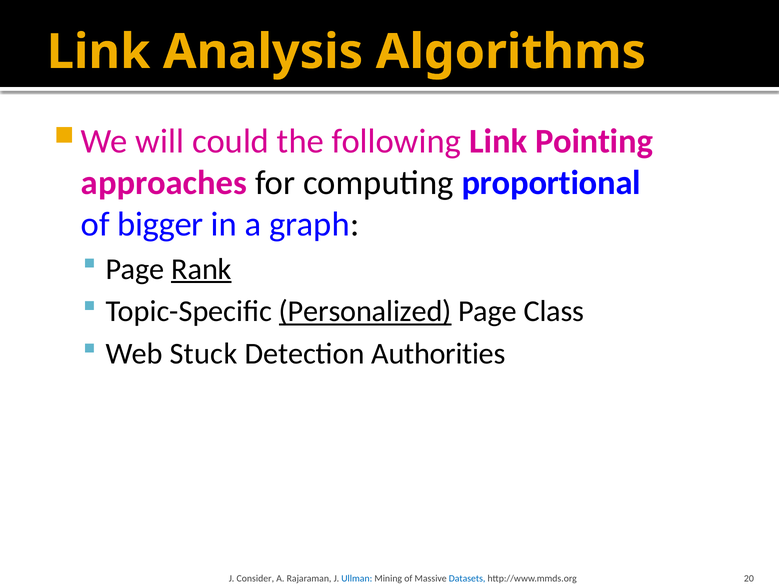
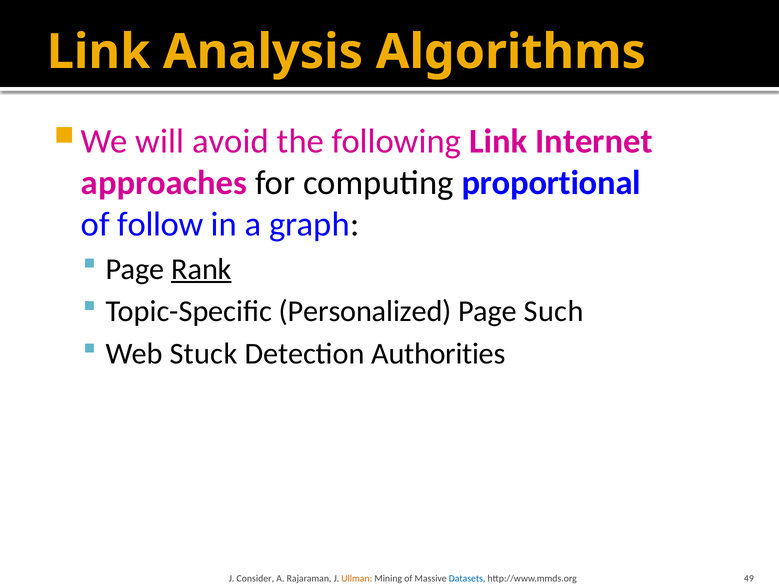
could: could -> avoid (231, 141)
Pointing: Pointing -> Internet (594, 141)
bigger: bigger -> follow (160, 224)
Personalized underline: present -> none (365, 312)
Class: Class -> Such (554, 312)
Ullman colour: blue -> orange (357, 579)
20: 20 -> 49 (749, 579)
